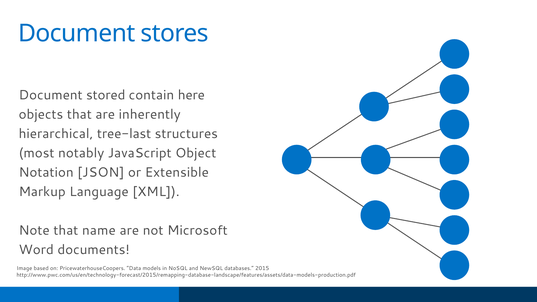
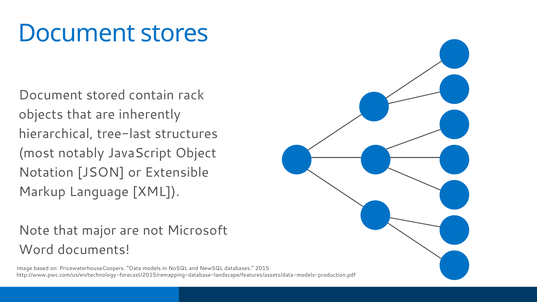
here: here -> rack (191, 95)
name: name -> major (99, 230)
